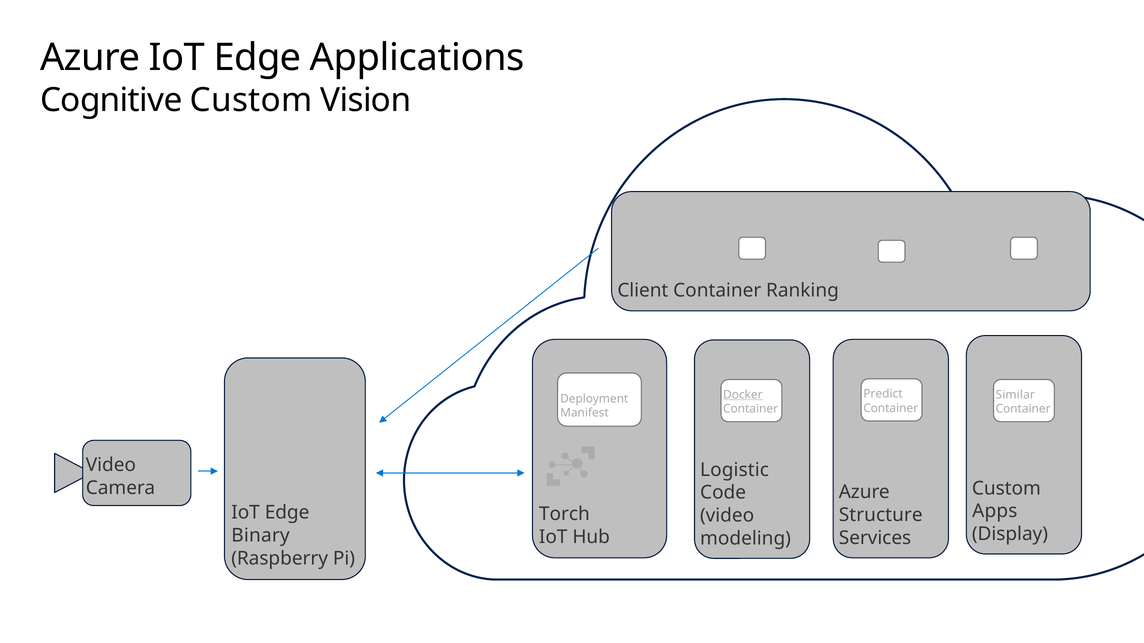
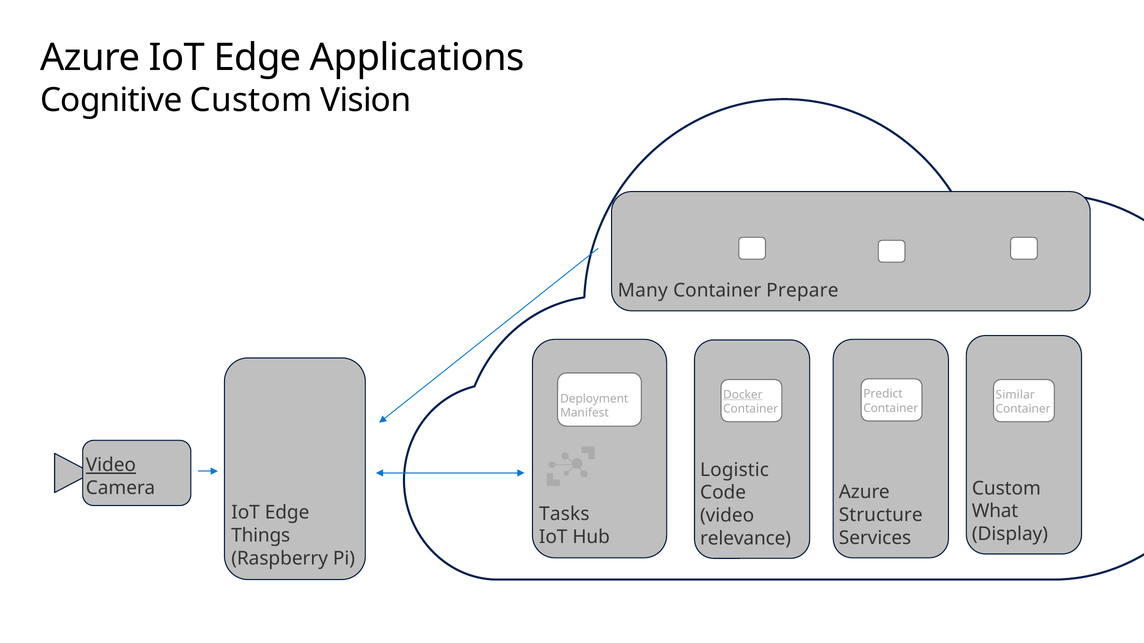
Client: Client -> Many (643, 291)
Ranking: Ranking -> Prepare (802, 291)
Video underline: none -> present (111, 465)
Apps: Apps -> What (995, 512)
Torch: Torch -> Tasks (564, 514)
Binary: Binary -> Things (261, 536)
modeling: modeling -> relevance (746, 539)
